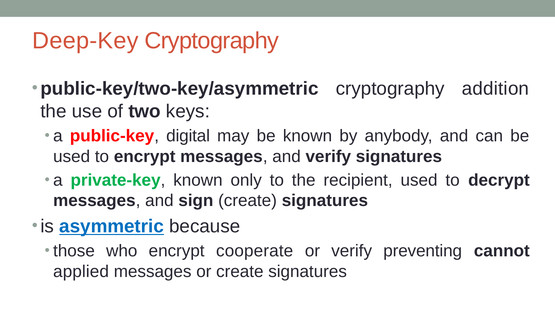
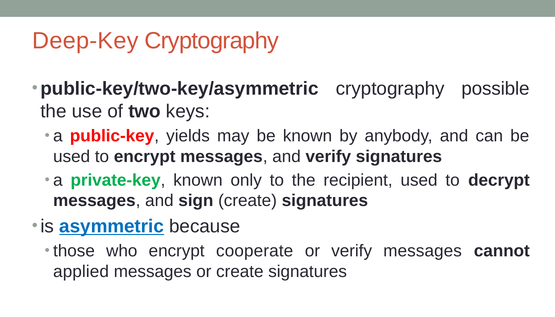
addition: addition -> possible (496, 89)
digital: digital -> yields (188, 136)
verify preventing: preventing -> messages (423, 251)
